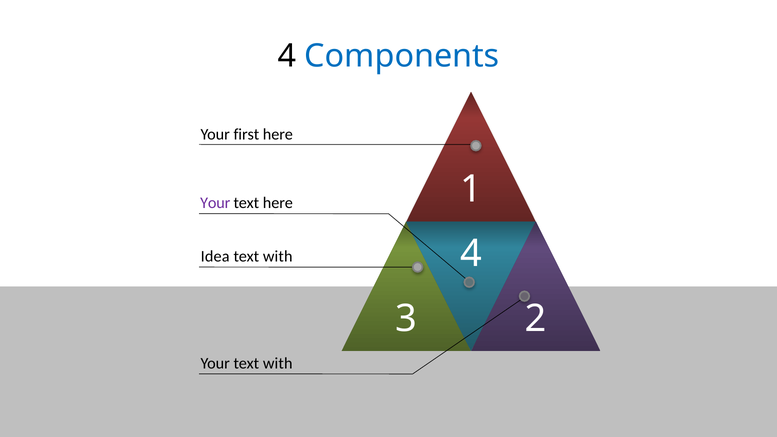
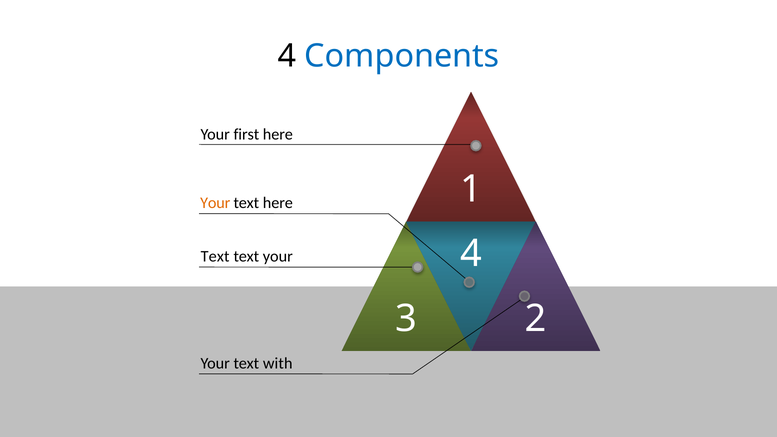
Your colour: purple -> orange (215, 203)
Idea: Idea -> Text (215, 257)
with: with -> your (278, 257)
